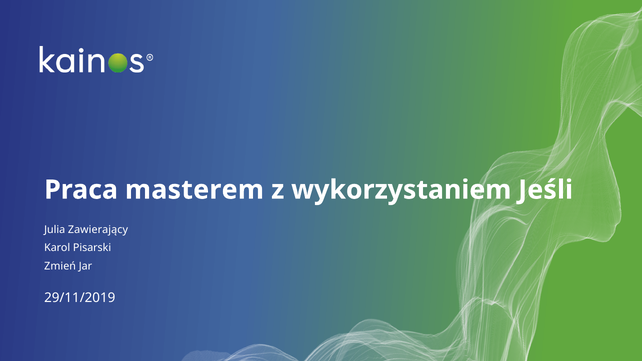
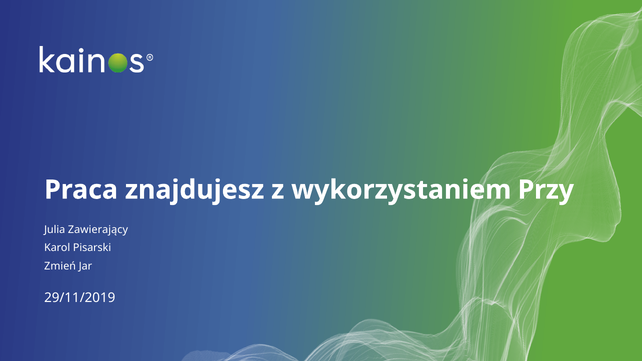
masterem: masterem -> znajdujesz (195, 190)
Jeśli: Jeśli -> Przy (546, 190)
